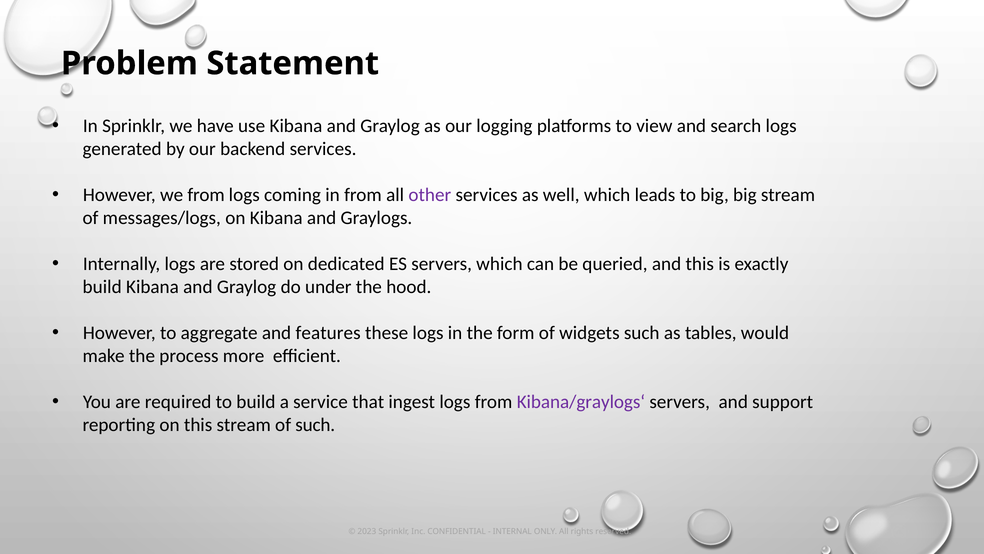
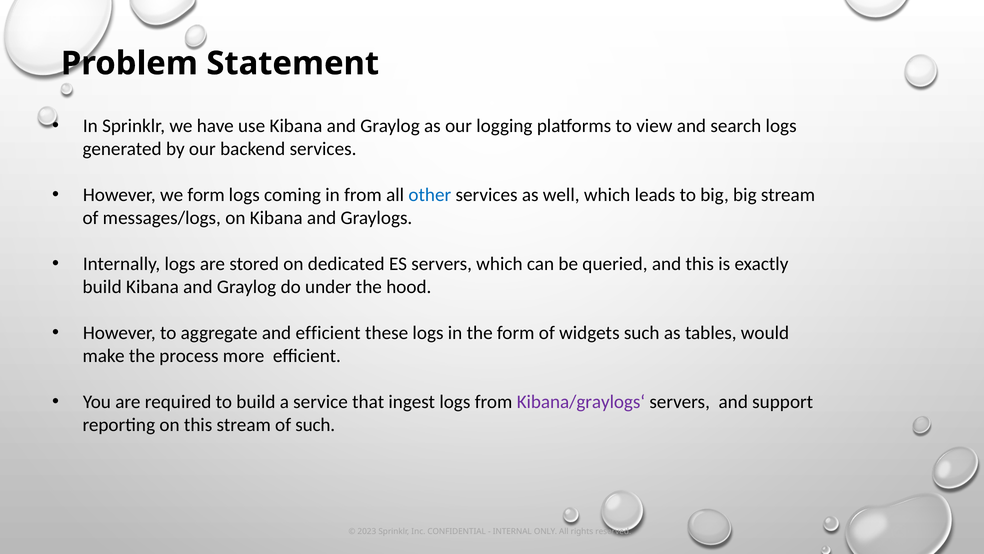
we from: from -> form (206, 195)
other colour: purple -> blue (430, 195)
and features: features -> efficient (328, 333)
